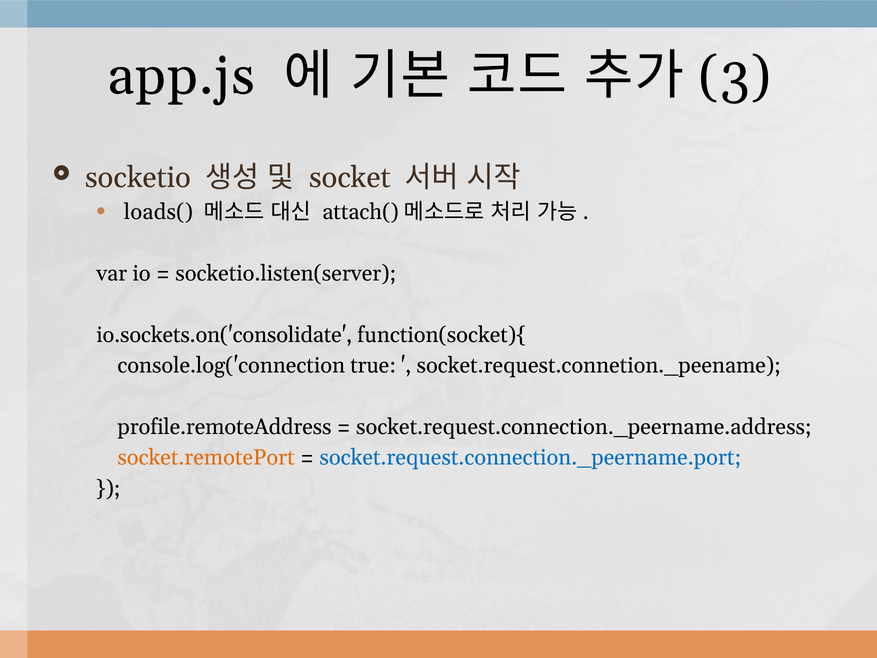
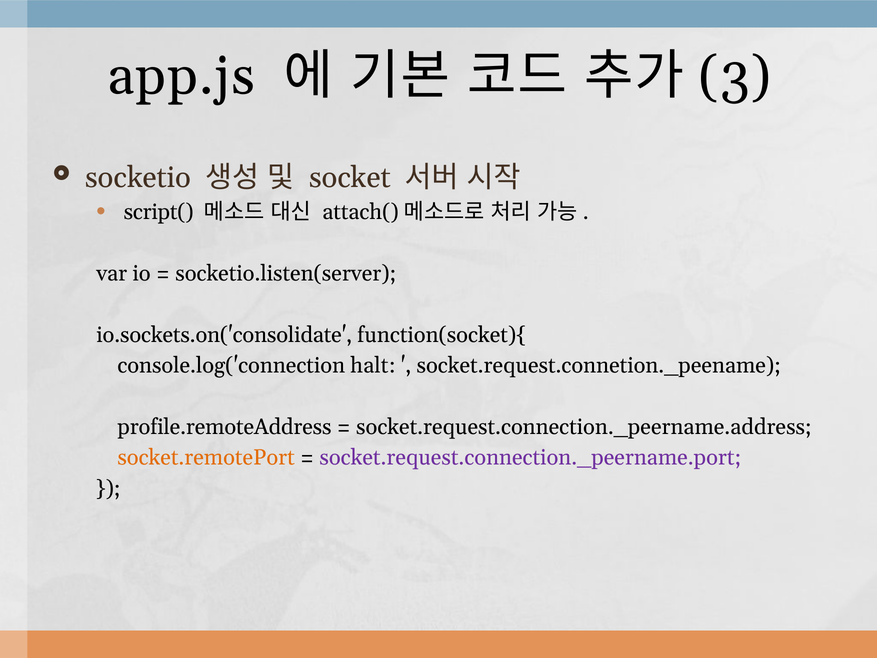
loads(: loads( -> script( (159, 212)
true: true -> halt (373, 365)
socket.request.connection._peername.port colour: blue -> purple (530, 458)
